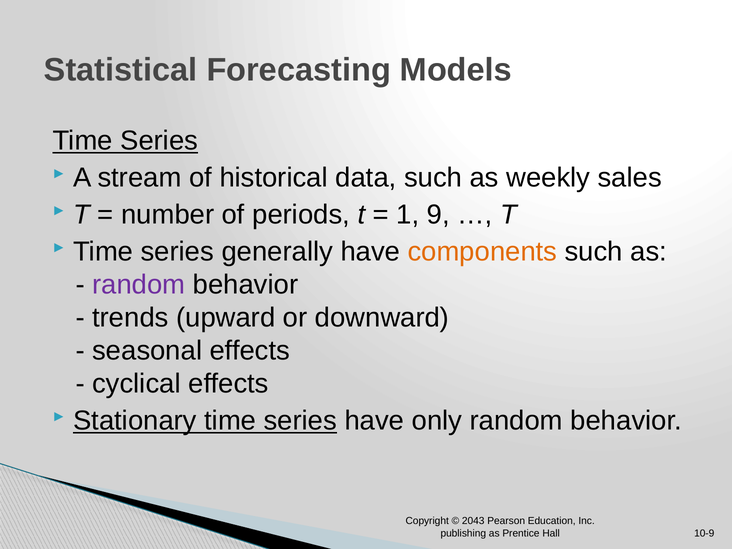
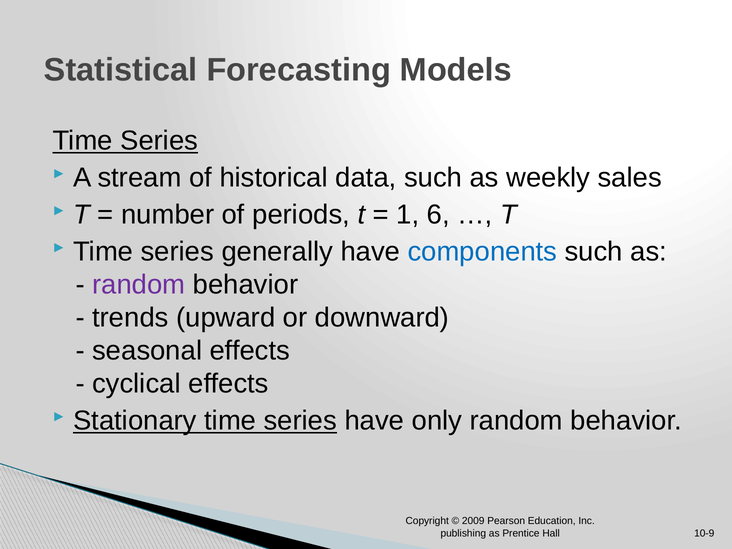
9: 9 -> 6 (438, 215)
components colour: orange -> blue (482, 252)
2043: 2043 -> 2009 (473, 521)
